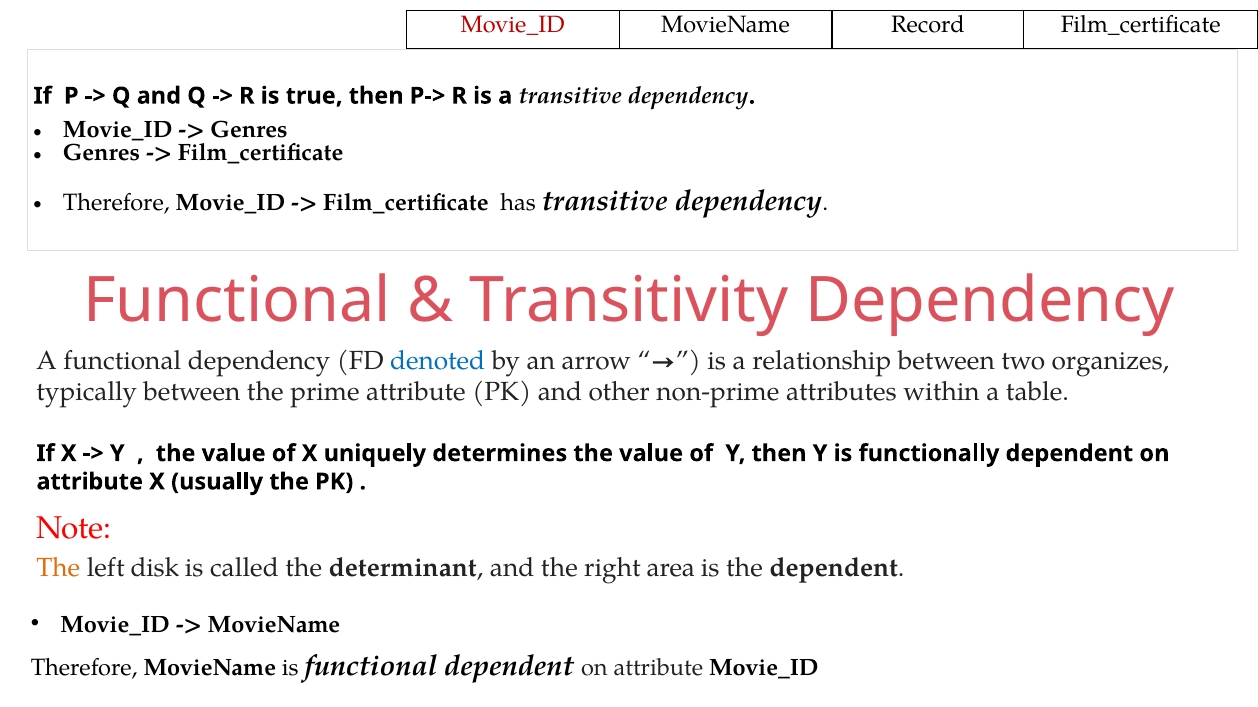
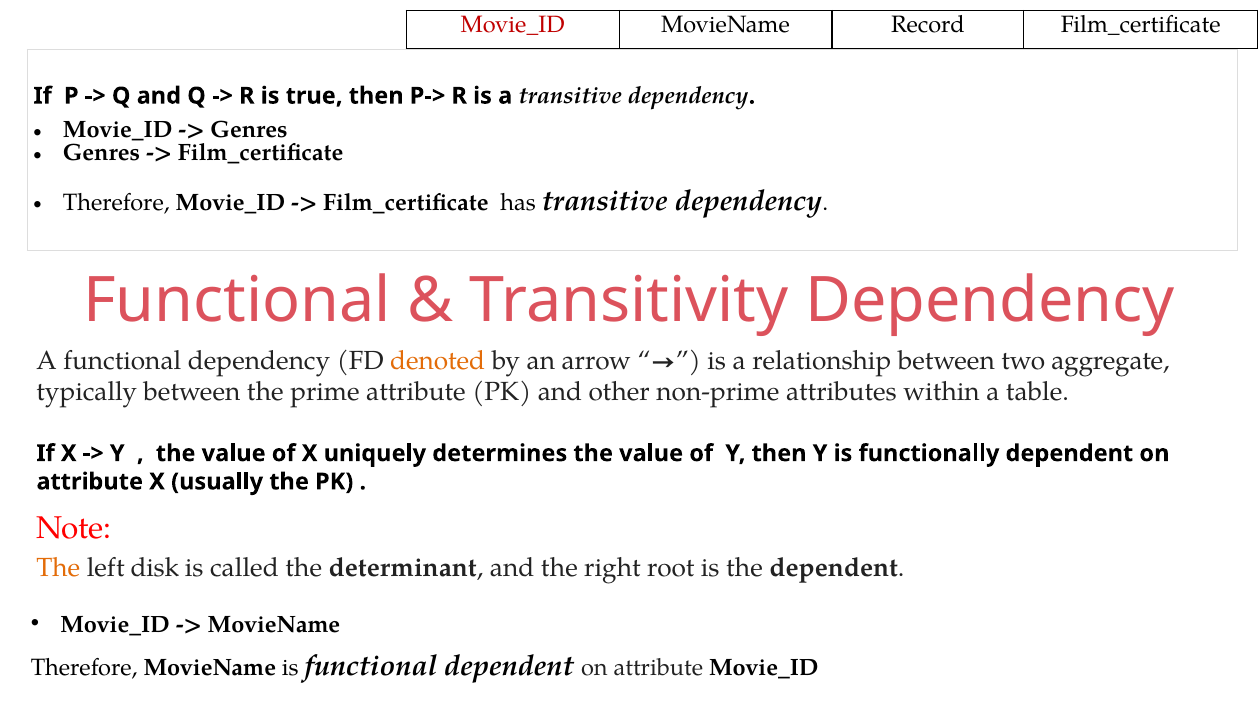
denoted colour: blue -> orange (438, 361)
organizes: organizes -> aggregate (1110, 361)
area: area -> root (671, 569)
